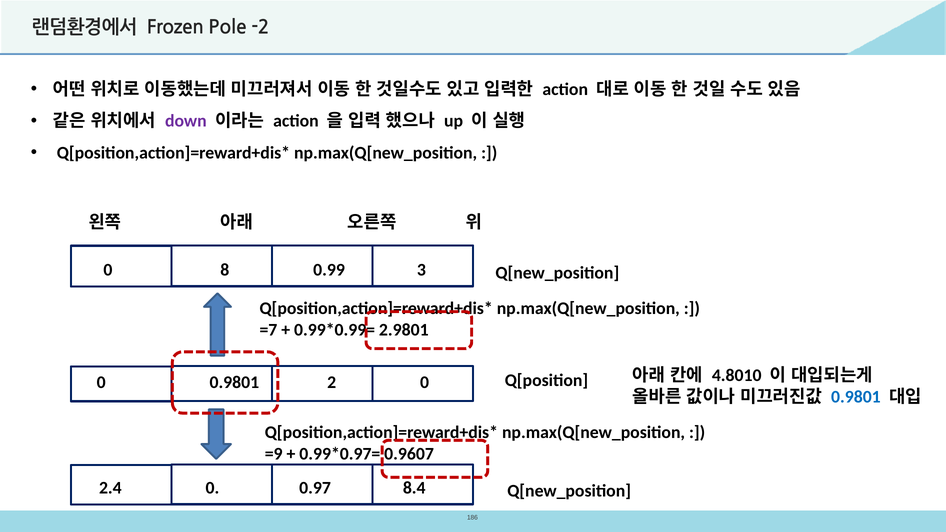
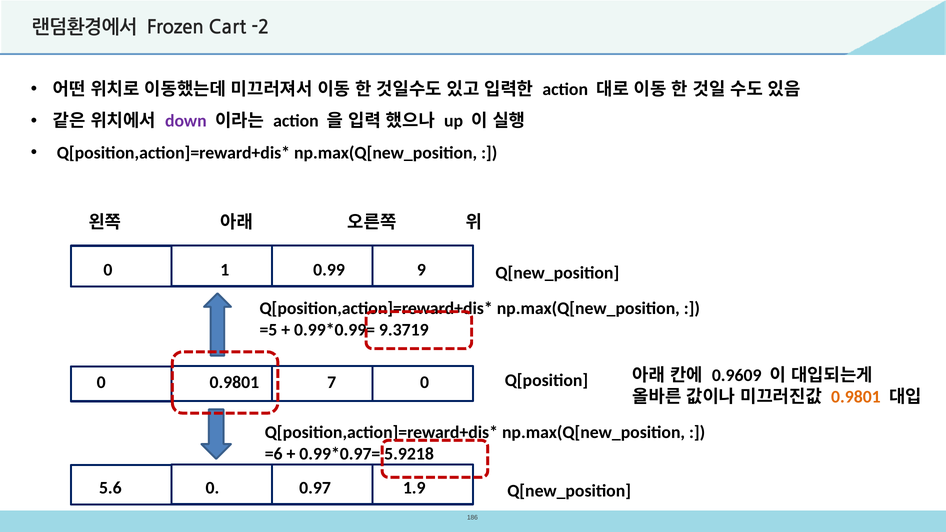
Pole: Pole -> Cart (227, 28)
8: 8 -> 1 (225, 270)
3: 3 -> 9 (421, 270)
=7: =7 -> =5 (268, 330)
2.9801: 2.9801 -> 9.3719 (404, 330)
4.8010: 4.8010 -> 0.9609 (737, 376)
2: 2 -> 7 (332, 382)
0.9801 colour: blue -> orange (856, 397)
=9: =9 -> =6 (274, 454)
0.9607: 0.9607 -> 5.9218 (409, 454)
2.4: 2.4 -> 5.6 (110, 488)
8.4: 8.4 -> 1.9 (414, 488)
